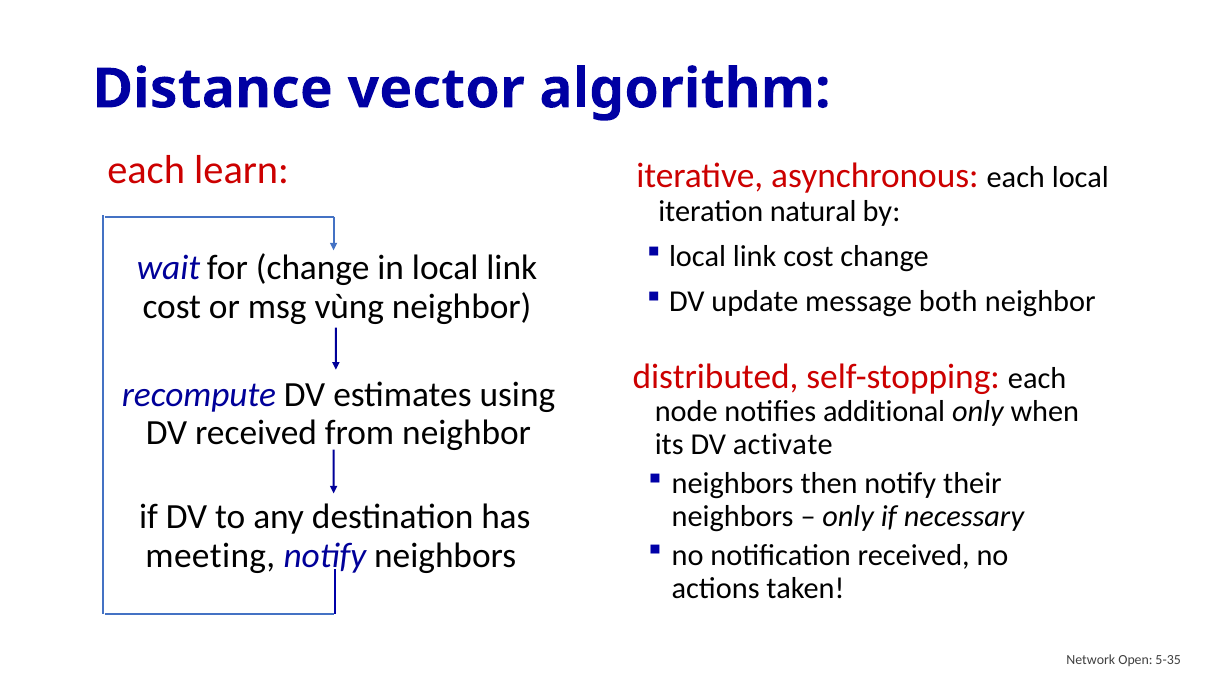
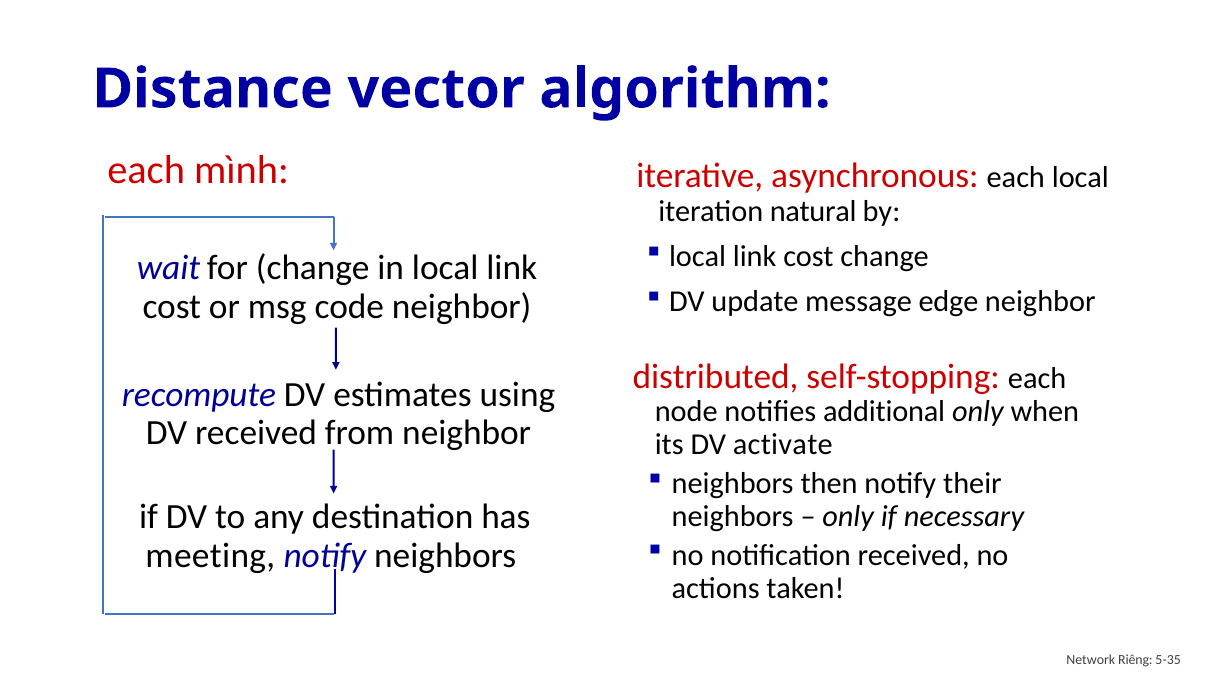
learn: learn -> mình (242, 171)
both: both -> edge (948, 302)
vùng: vùng -> code (349, 307)
Open: Open -> Riêng (1135, 660)
